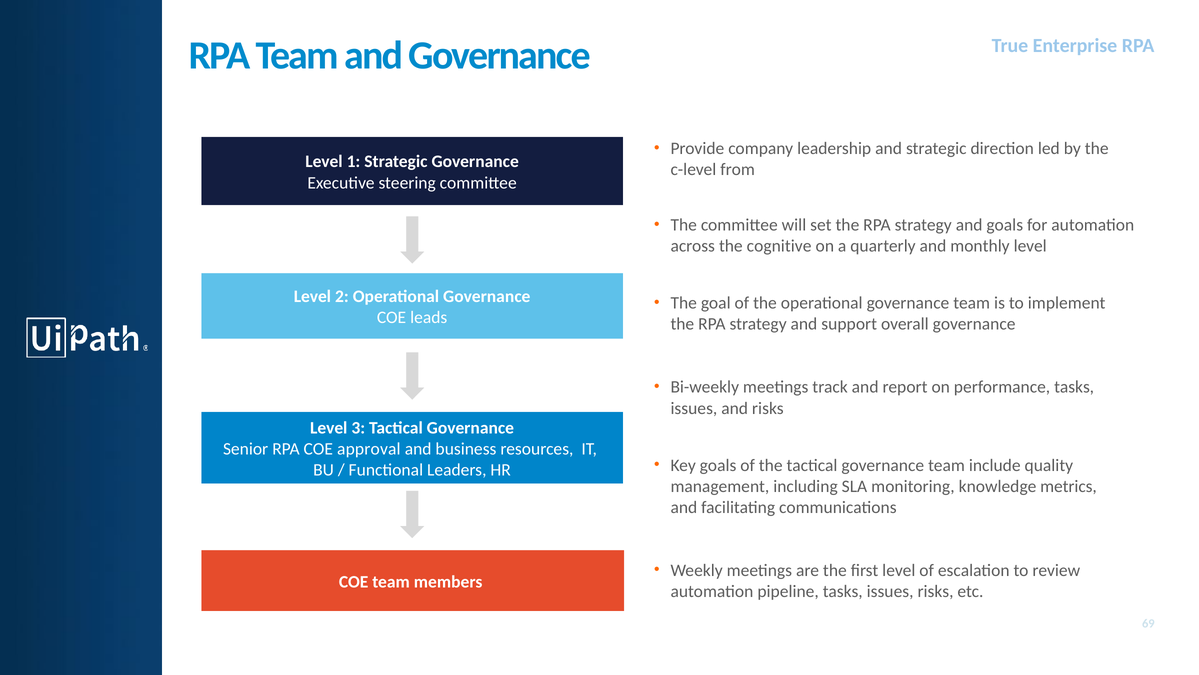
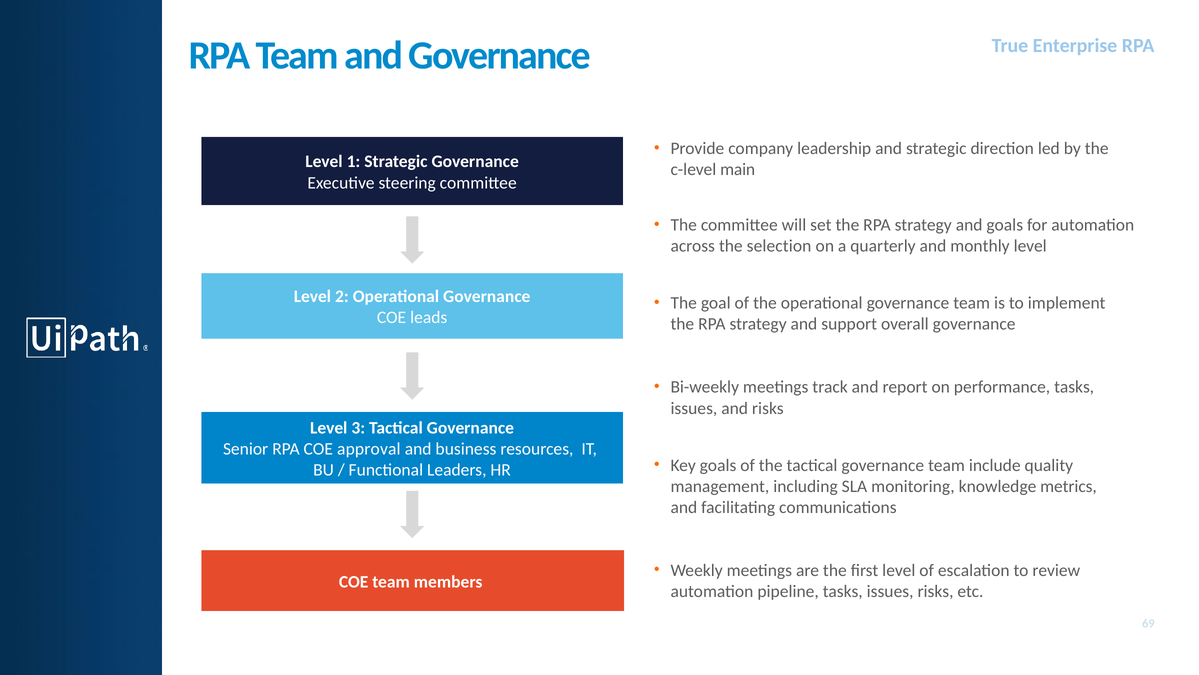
from: from -> main (738, 169)
cognitive: cognitive -> selection (779, 246)
